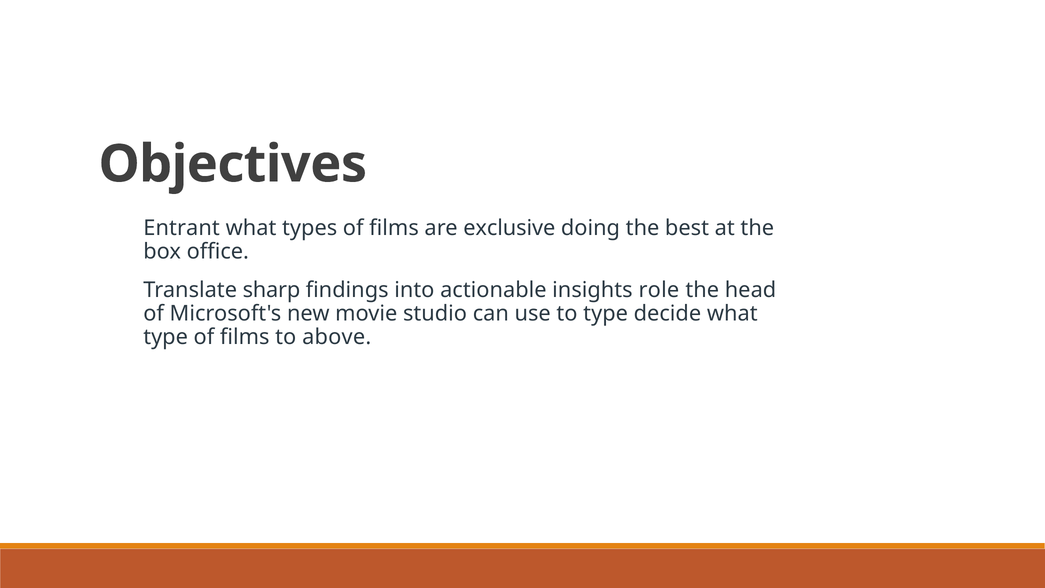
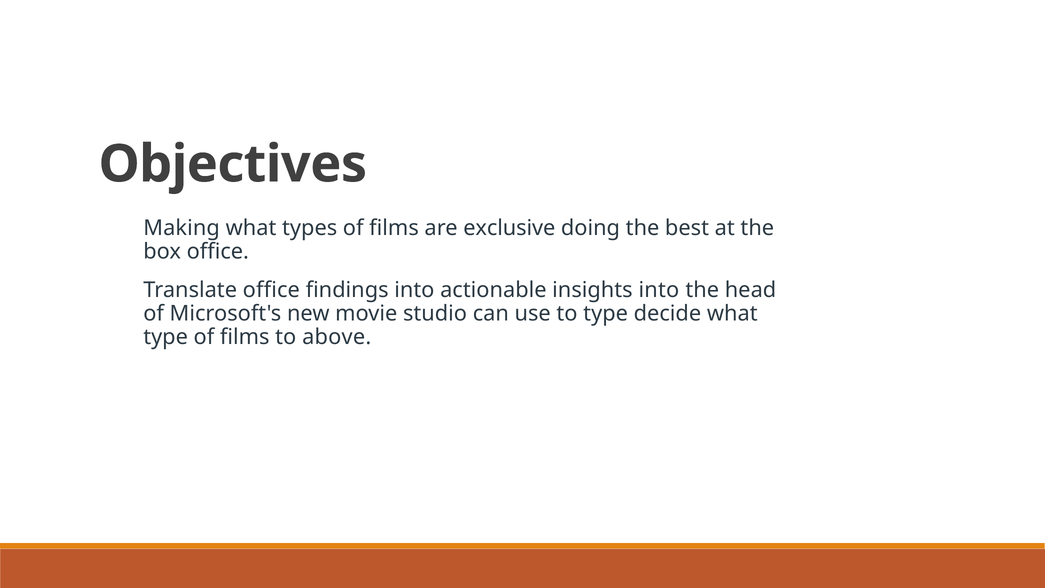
Entrant: Entrant -> Making (182, 228)
Translate sharp: sharp -> office (271, 290)
insights role: role -> into (659, 290)
